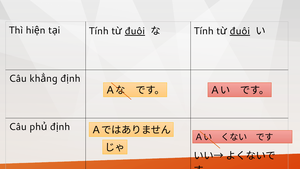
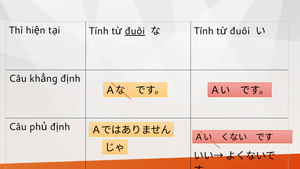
đuôi underline: present -> none (240, 31)
